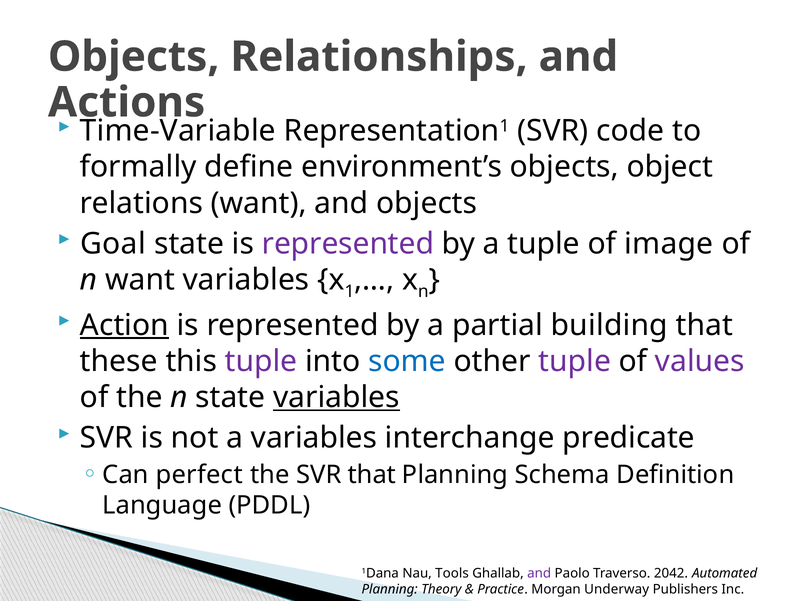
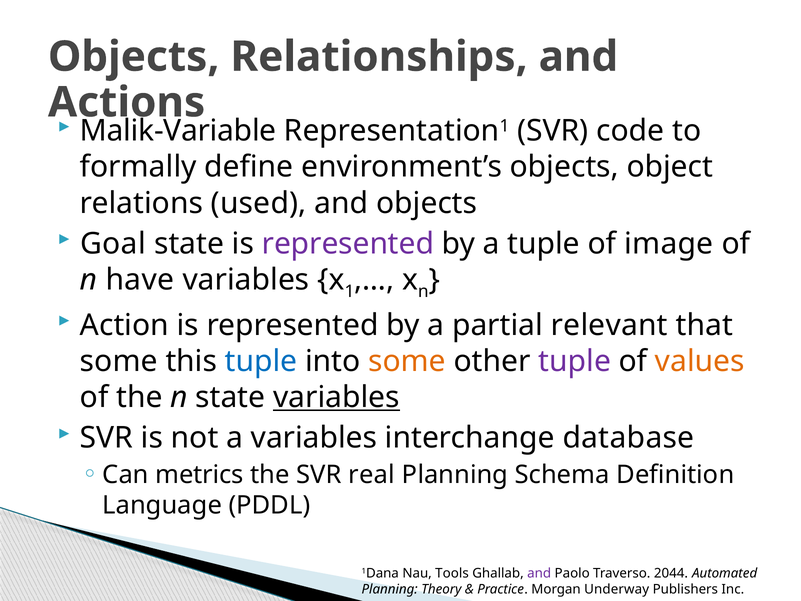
Time-Variable: Time-Variable -> Malik-Variable (178, 131)
relations want: want -> used (259, 203)
n want: want -> have (140, 280)
Action underline: present -> none (124, 325)
building: building -> relevant (609, 325)
these: these -> some (119, 361)
tuple colour: purple -> blue (261, 361)
some colour: blue -> orange (407, 361)
values colour: purple -> orange (700, 361)
predicate: predicate -> database (628, 438)
perfect: perfect -> metrics (199, 474)
SVR that: that -> real (372, 474)
2042: 2042 -> 2044 (671, 573)
